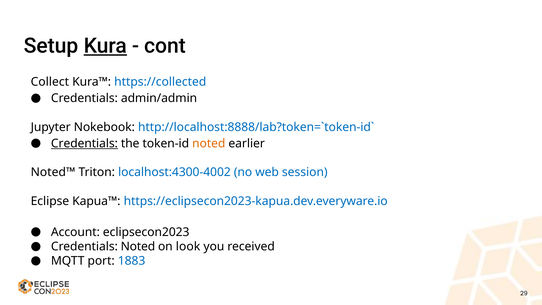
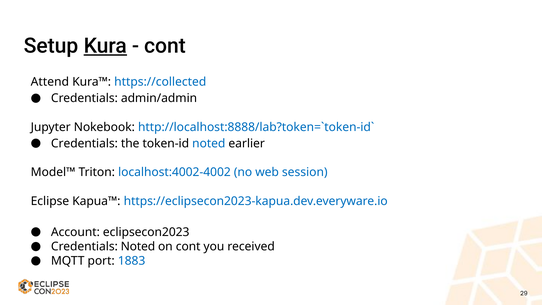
Collect: Collect -> Attend (50, 82)
Credentials underline: present -> none (84, 143)
noted colour: orange -> blue (209, 143)
Noted™: Noted™ -> Model™ (53, 172)
localhost:4300-4002: localhost:4300-4002 -> localhost:4002-4002 (174, 172)
on look: look -> cont (188, 246)
